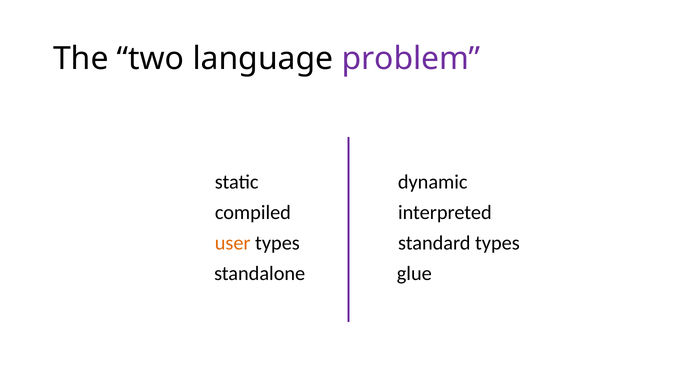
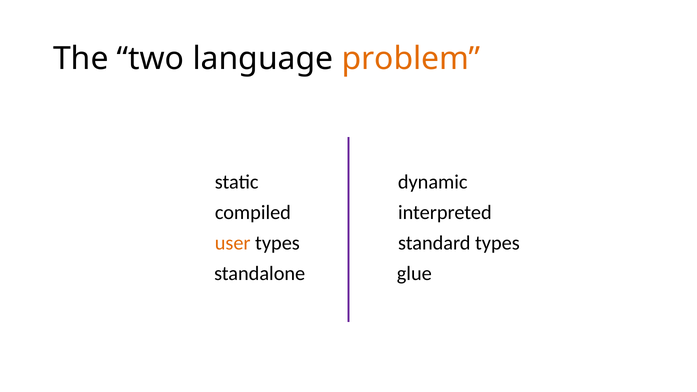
problem colour: purple -> orange (411, 59)
